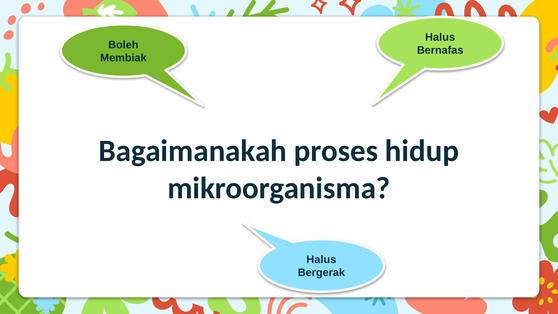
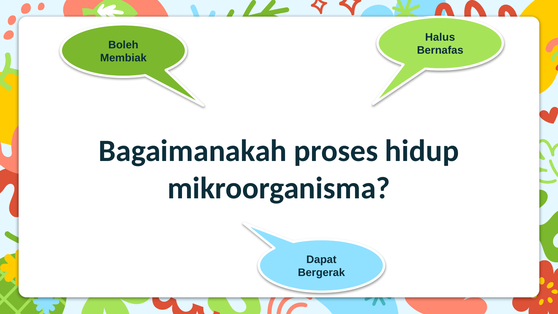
Halus: Halus -> Dapat (321, 260)
